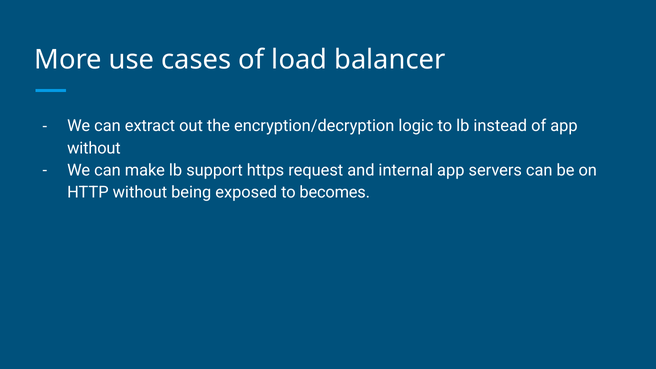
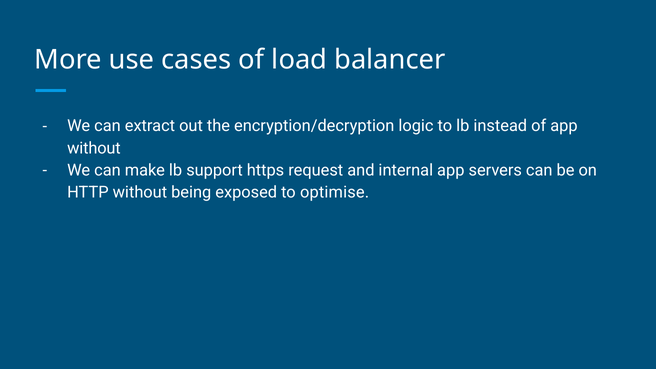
becomes: becomes -> optimise (335, 192)
